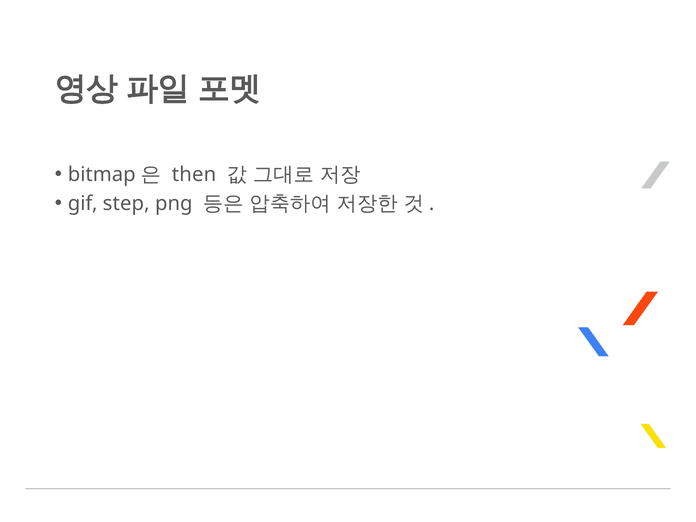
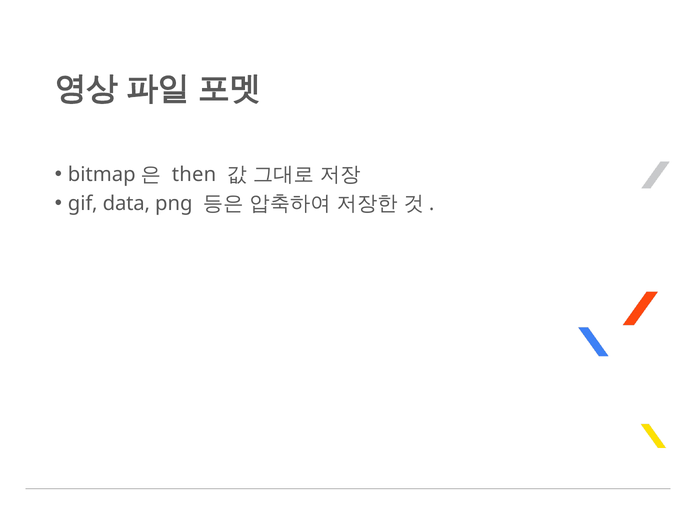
step: step -> data (126, 204)
